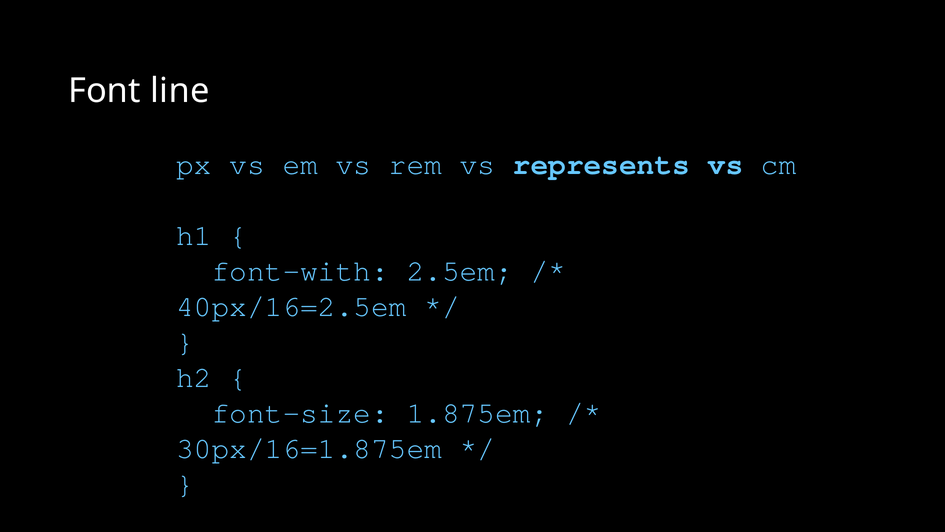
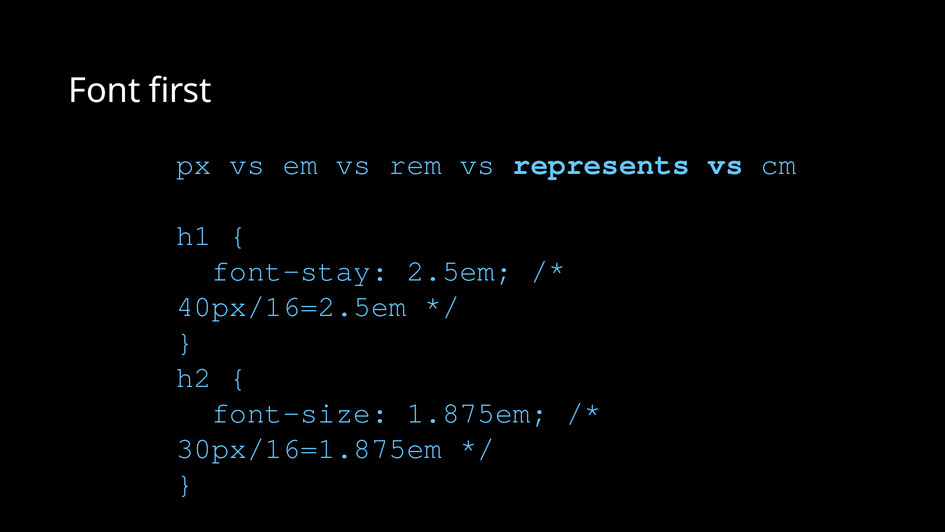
line: line -> first (180, 91)
font-with: font-with -> font-stay (300, 271)
